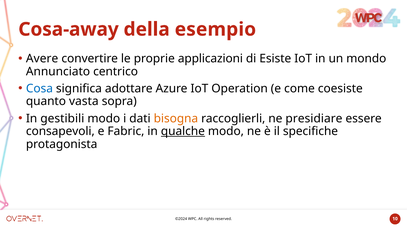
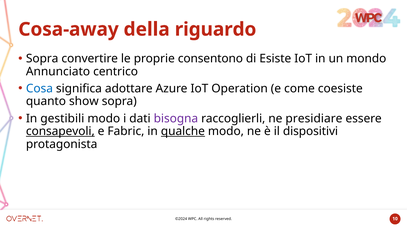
esempio: esempio -> riguardo (216, 29)
Avere: Avere -> Sopra (42, 59)
applicazioni: applicazioni -> consentono (210, 59)
vasta: vasta -> show (84, 101)
bisogna colour: orange -> purple (176, 118)
consapevoli underline: none -> present (60, 131)
specifiche: specifiche -> dispositivi (311, 131)
